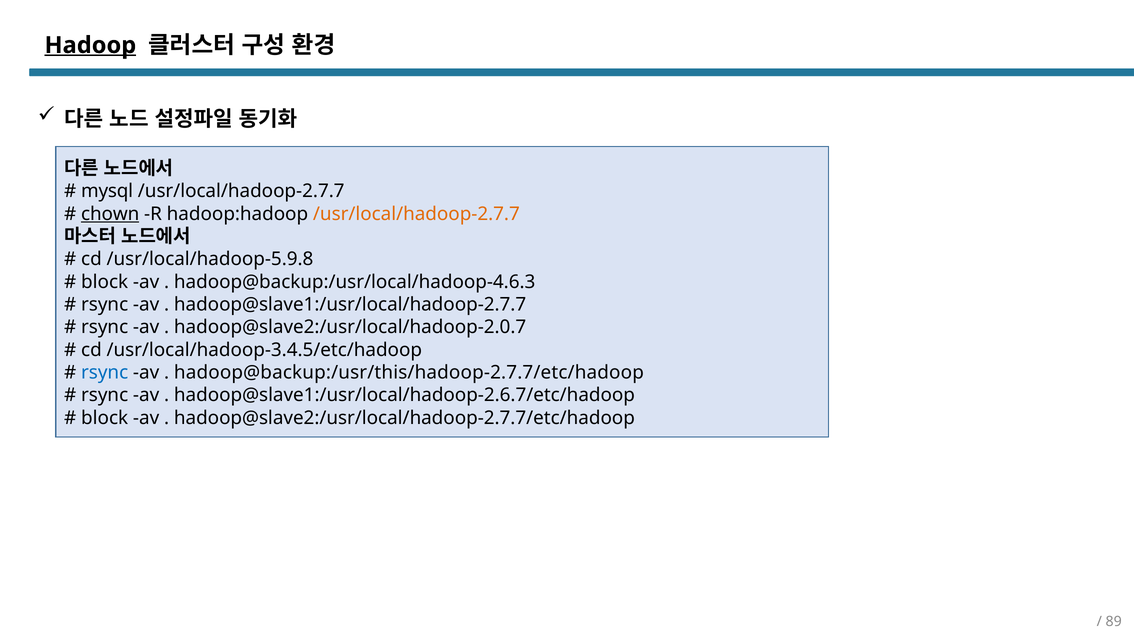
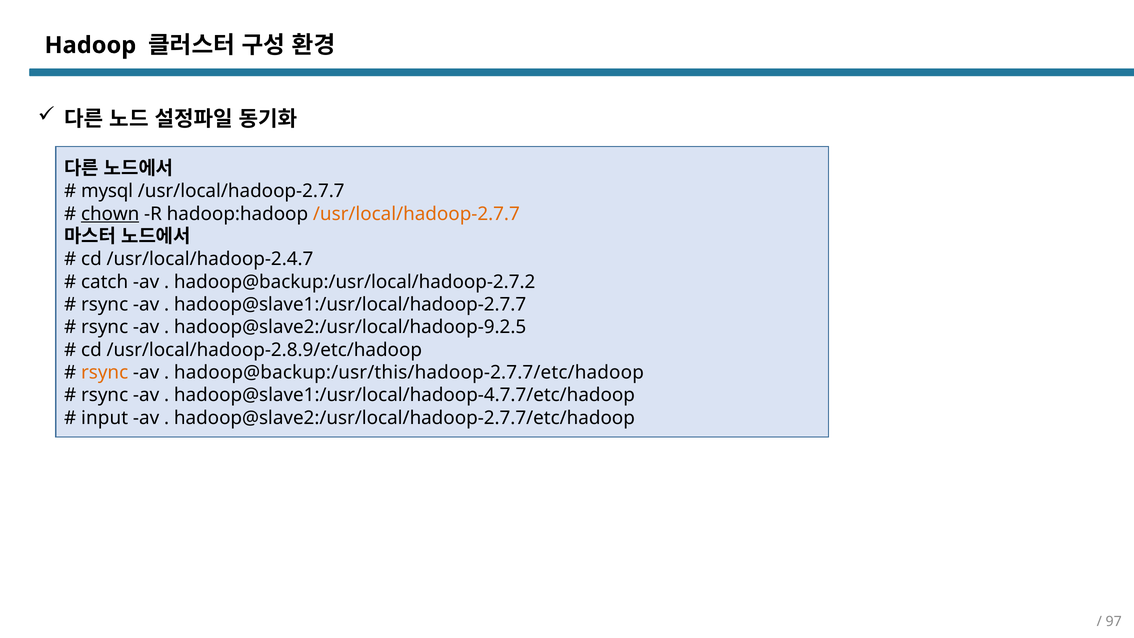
Hadoop underline: present -> none (90, 45)
/usr/local/hadoop-5.9.8: /usr/local/hadoop-5.9.8 -> /usr/local/hadoop-2.4.7 (210, 259)
block: block -> catch (105, 282)
hadoop@backup:/usr/local/hadoop-4.6.3: hadoop@backup:/usr/local/hadoop-4.6.3 -> hadoop@backup:/usr/local/hadoop-2.7.2 (355, 282)
hadoop@slave2:/usr/local/hadoop-2.0.7: hadoop@slave2:/usr/local/hadoop-2.0.7 -> hadoop@slave2:/usr/local/hadoop-9.2.5 (350, 327)
/usr/local/hadoop-3.4.5/etc/hadoop: /usr/local/hadoop-3.4.5/etc/hadoop -> /usr/local/hadoop-2.8.9/etc/hadoop (264, 350)
rsync colour: blue -> orange (105, 372)
hadoop@slave1:/usr/local/hadoop-2.6.7/etc/hadoop: hadoop@slave1:/usr/local/hadoop-2.6.7/etc/hadoop -> hadoop@slave1:/usr/local/hadoop-4.7.7/etc/hadoop (404, 395)
block: block -> input (105, 418)
89: 89 -> 97 (1114, 621)
